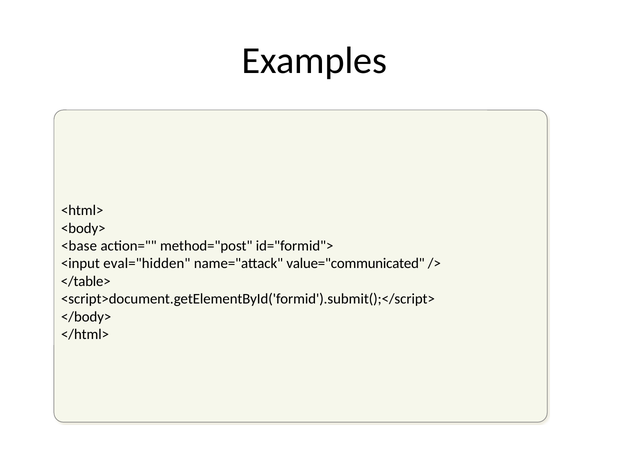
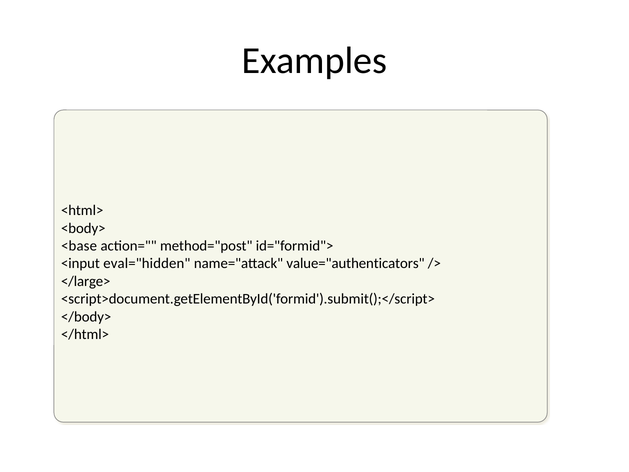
value="communicated: value="communicated -> value="authenticators (355, 263)
</table>: </table> -> </large> (86, 281)
